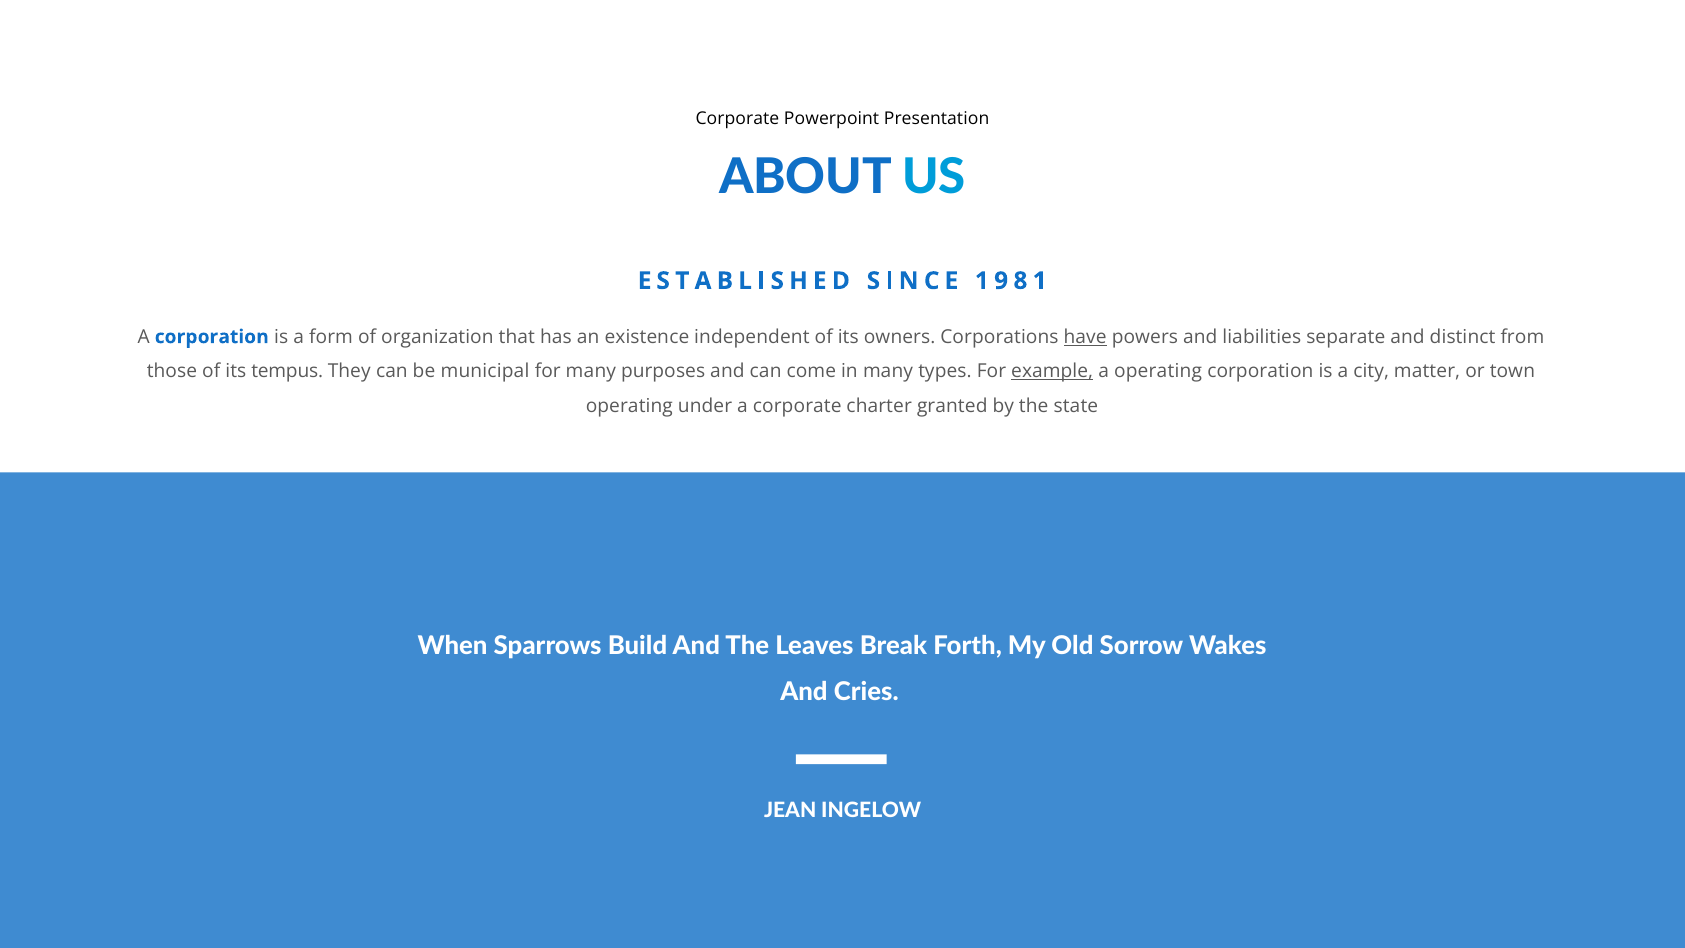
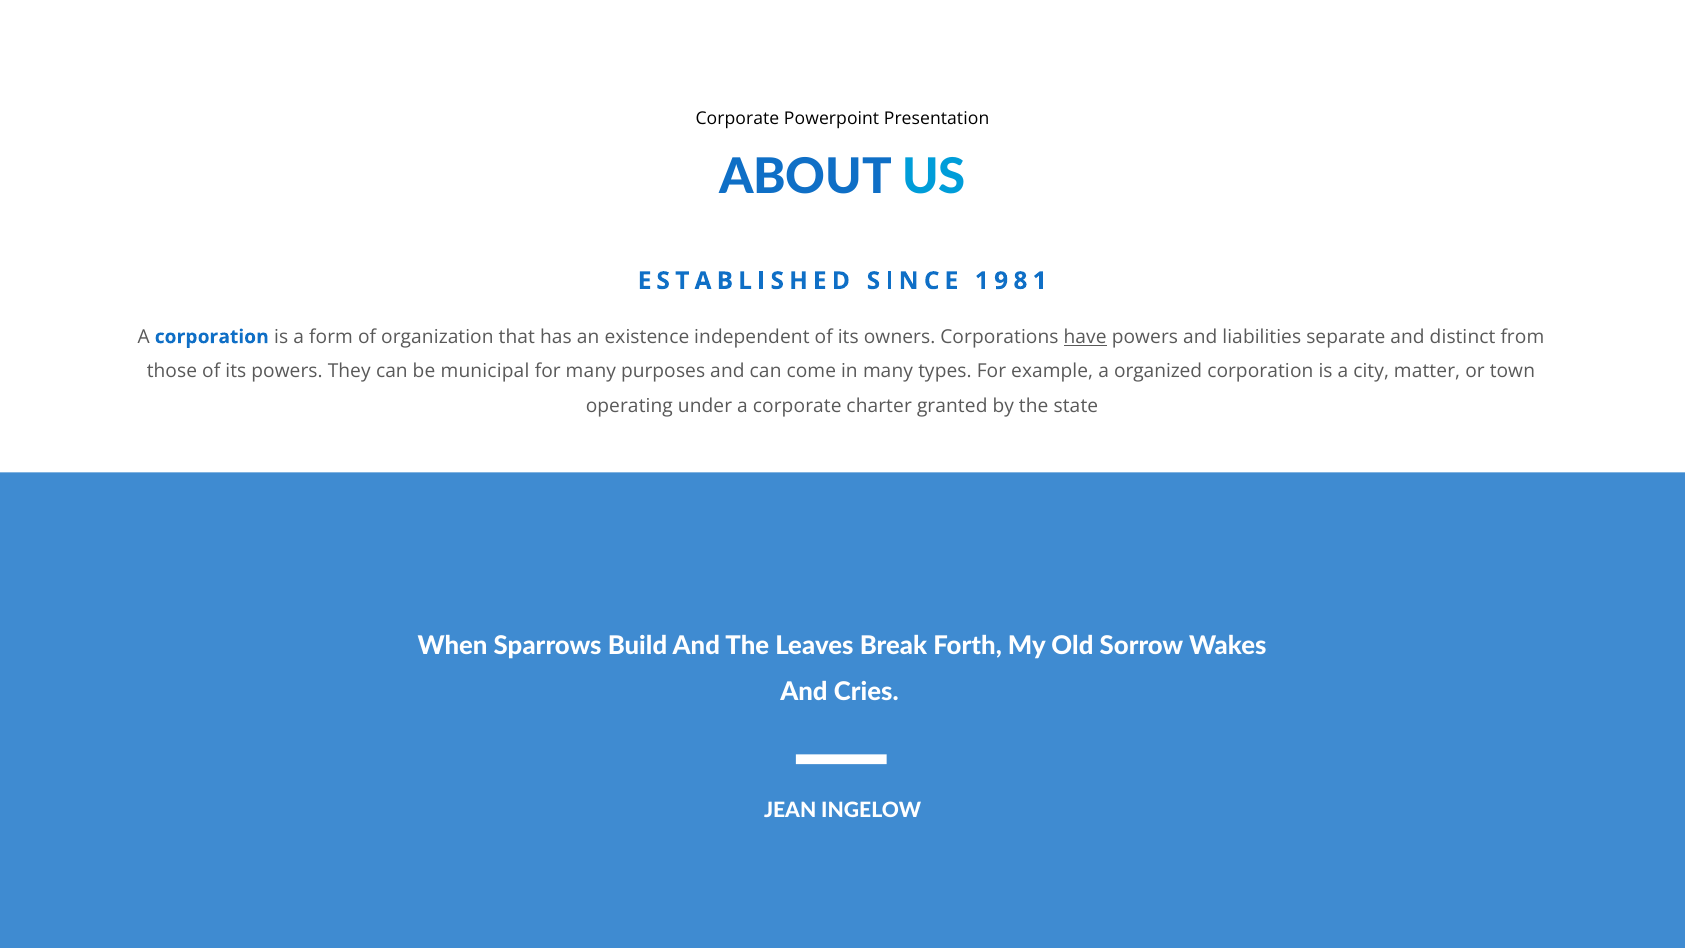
its tempus: tempus -> powers (287, 371)
example underline: present -> none (1052, 371)
a operating: operating -> organized (1158, 371)
